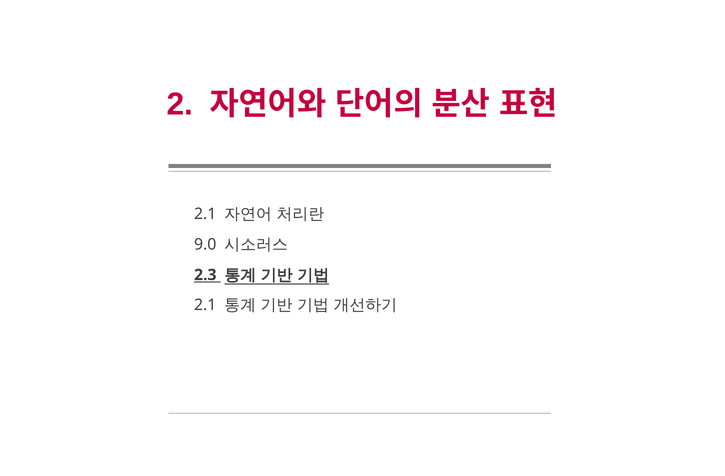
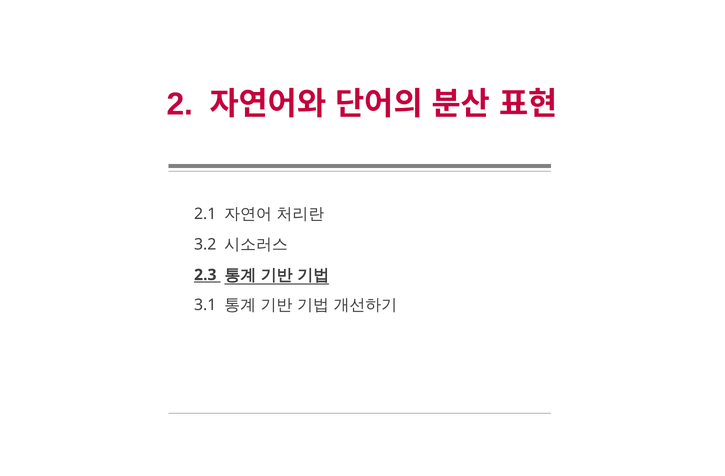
9.0: 9.0 -> 3.2 (205, 245)
2.1: 2.1 -> 3.1 (205, 305)
